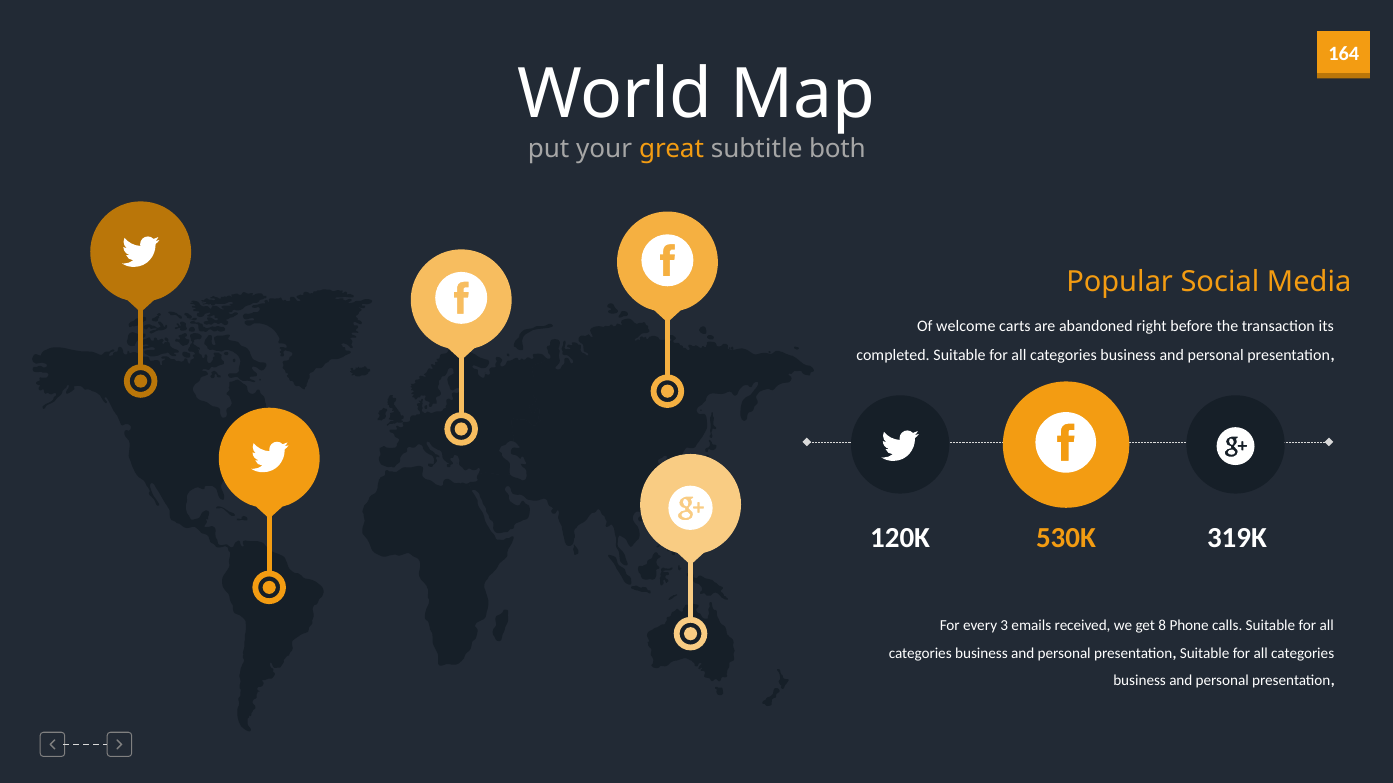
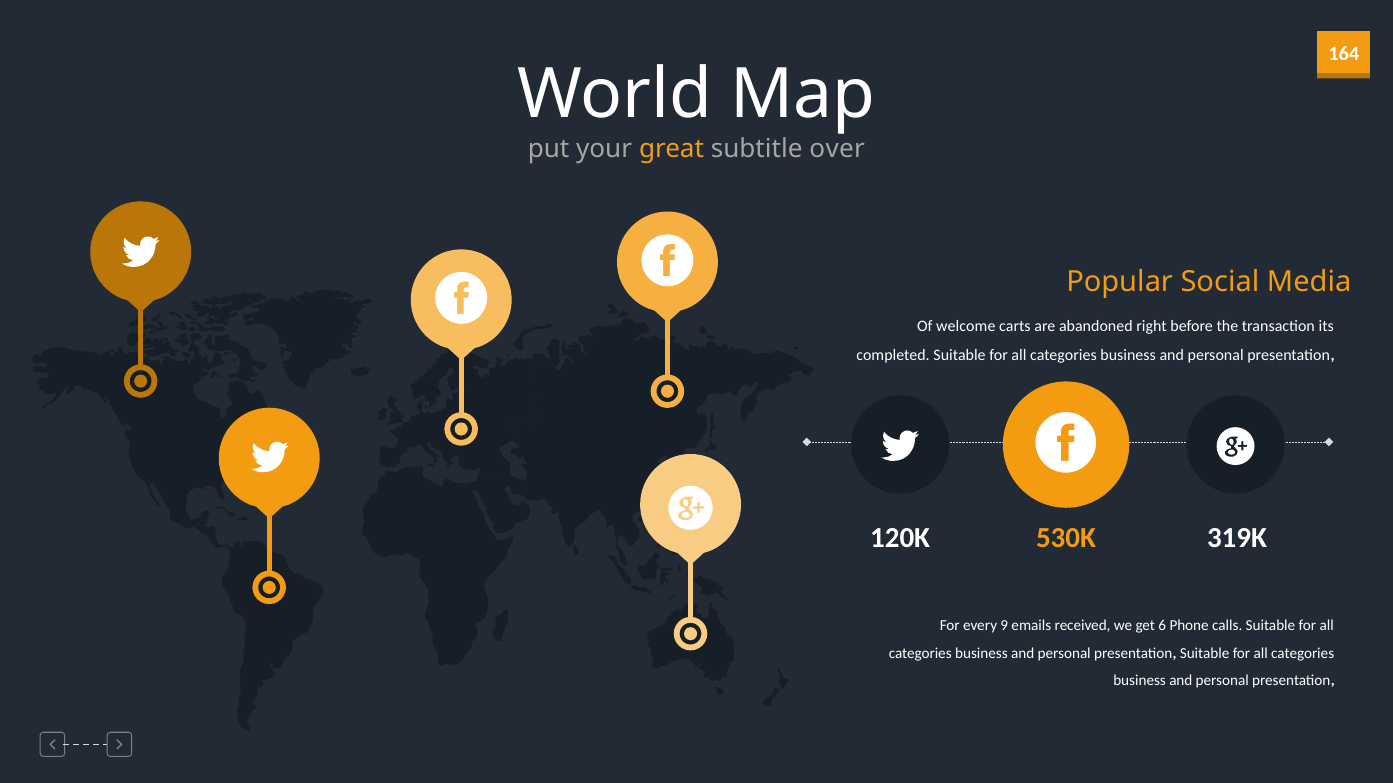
both: both -> over (837, 149)
3: 3 -> 9 (1004, 626)
8: 8 -> 6 (1162, 626)
